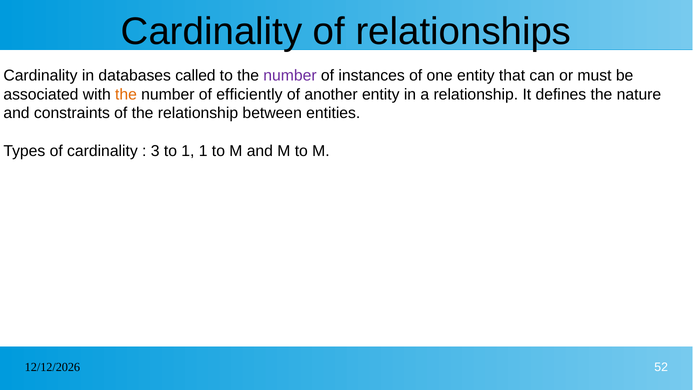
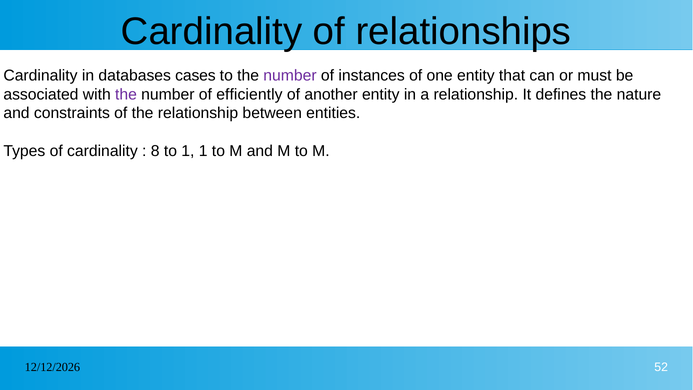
called: called -> cases (195, 75)
the colour: orange -> purple (126, 94)
3: 3 -> 8 (155, 151)
